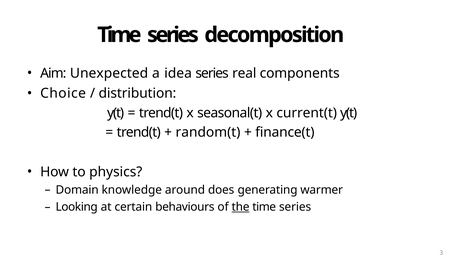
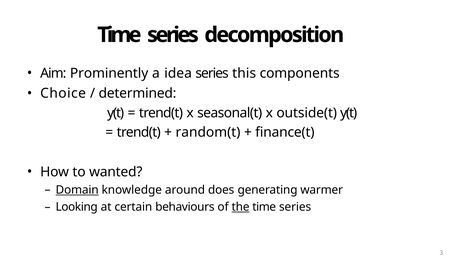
Unexpected: Unexpected -> Prominently (109, 73)
real: real -> this (244, 73)
distribution: distribution -> determined (137, 93)
current(t: current(t -> outside(t (307, 113)
physics: physics -> wanted (116, 172)
Domain underline: none -> present (77, 189)
